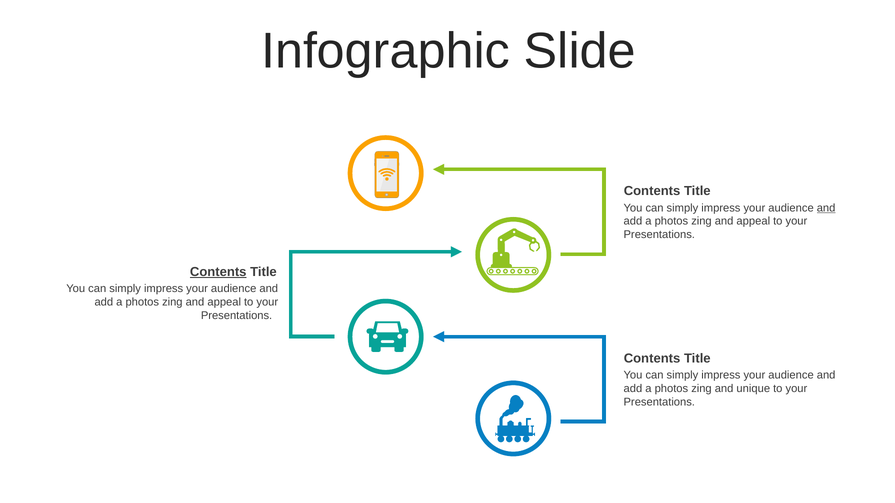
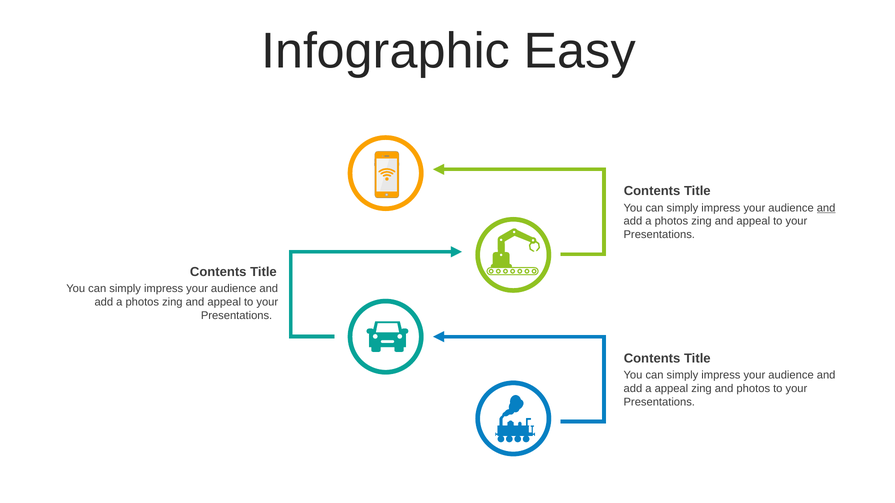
Slide: Slide -> Easy (580, 51)
Contents underline: present -> none (218, 272)
photos: photos -> appeal (671, 389)
and unique: unique -> photos (753, 389)
